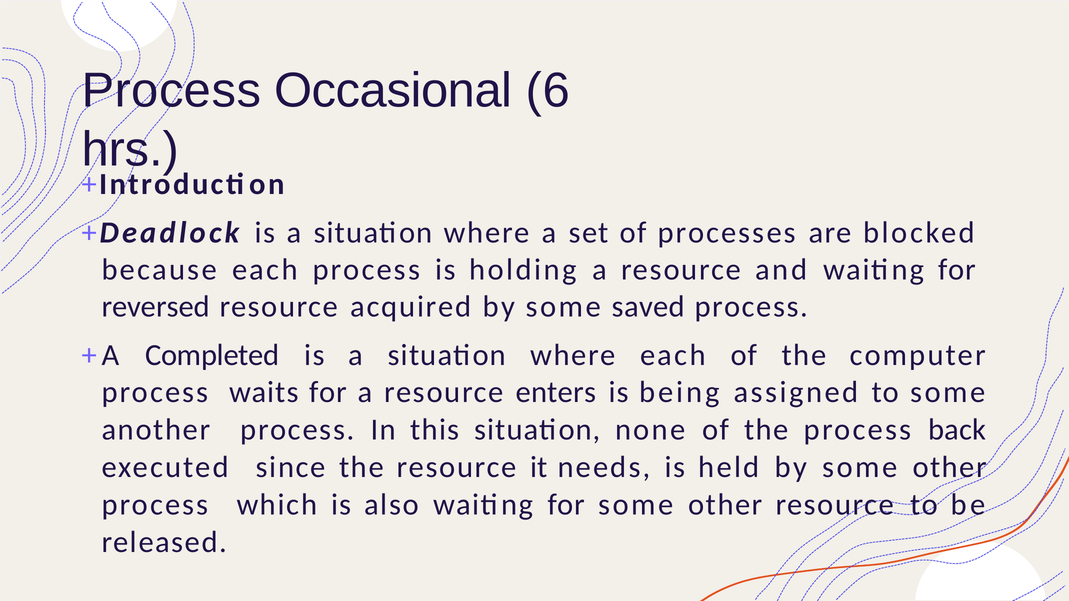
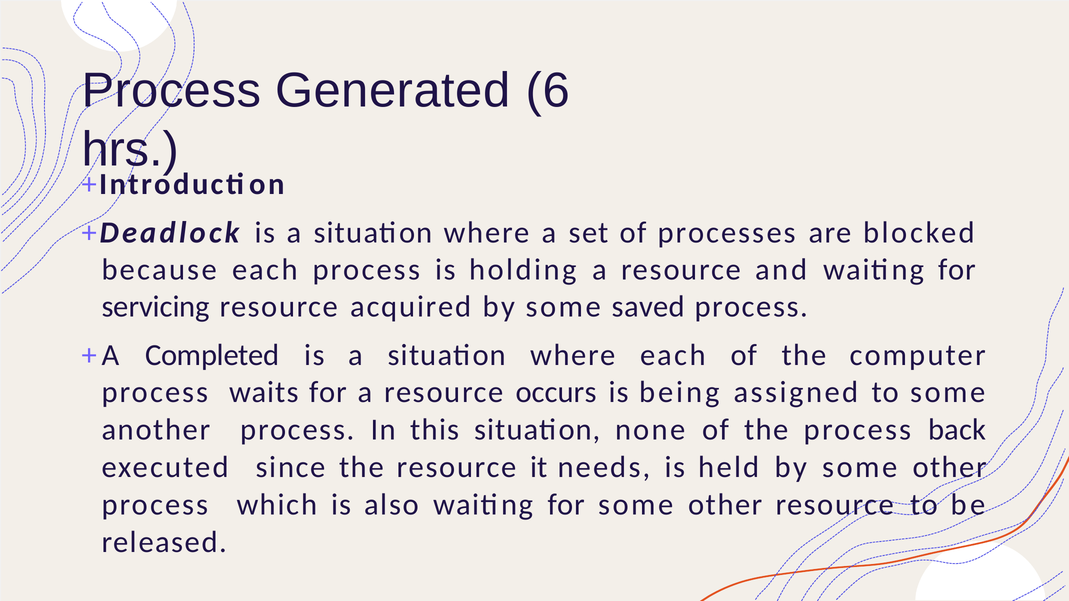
Occasional: Occasional -> Generated (393, 91)
reversed: reversed -> servicing (156, 307)
enters: enters -> occurs (556, 393)
